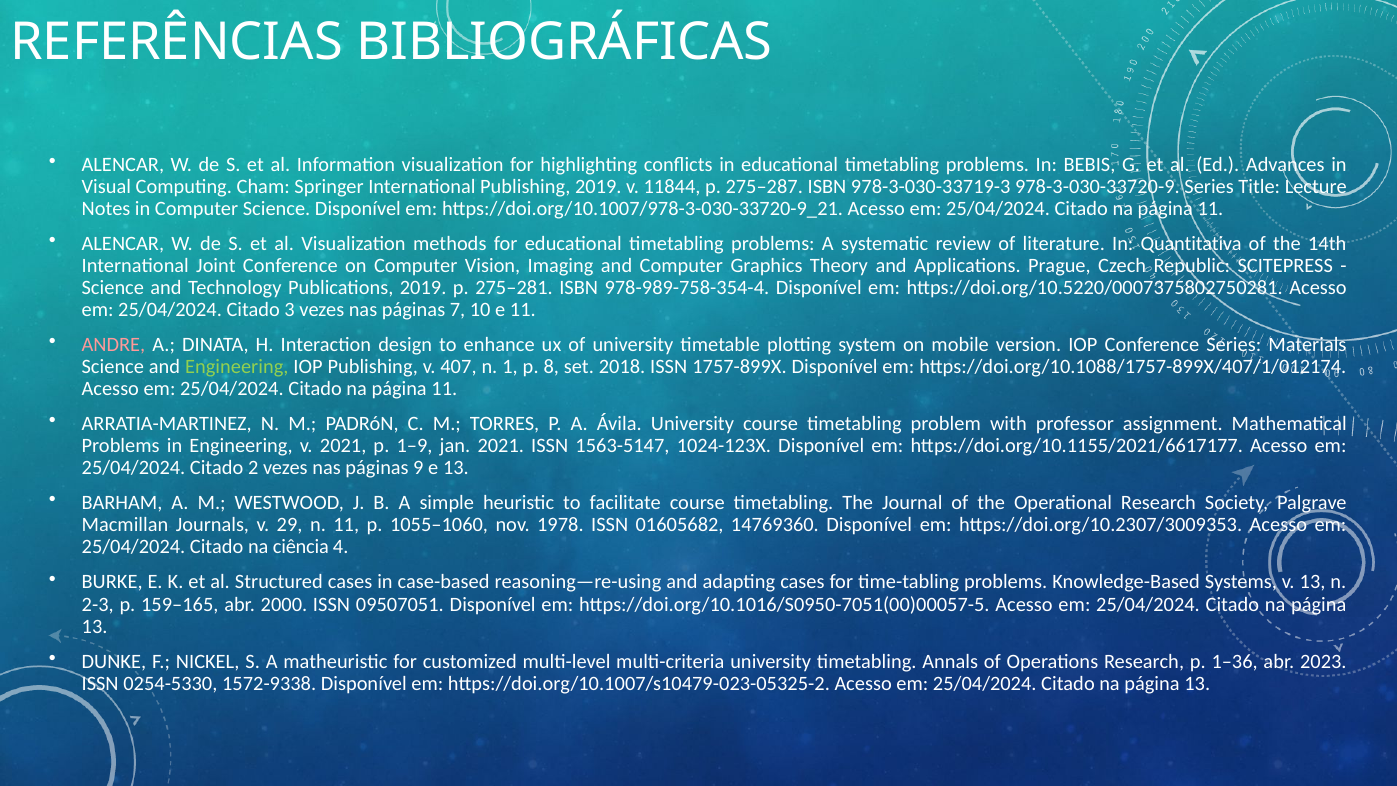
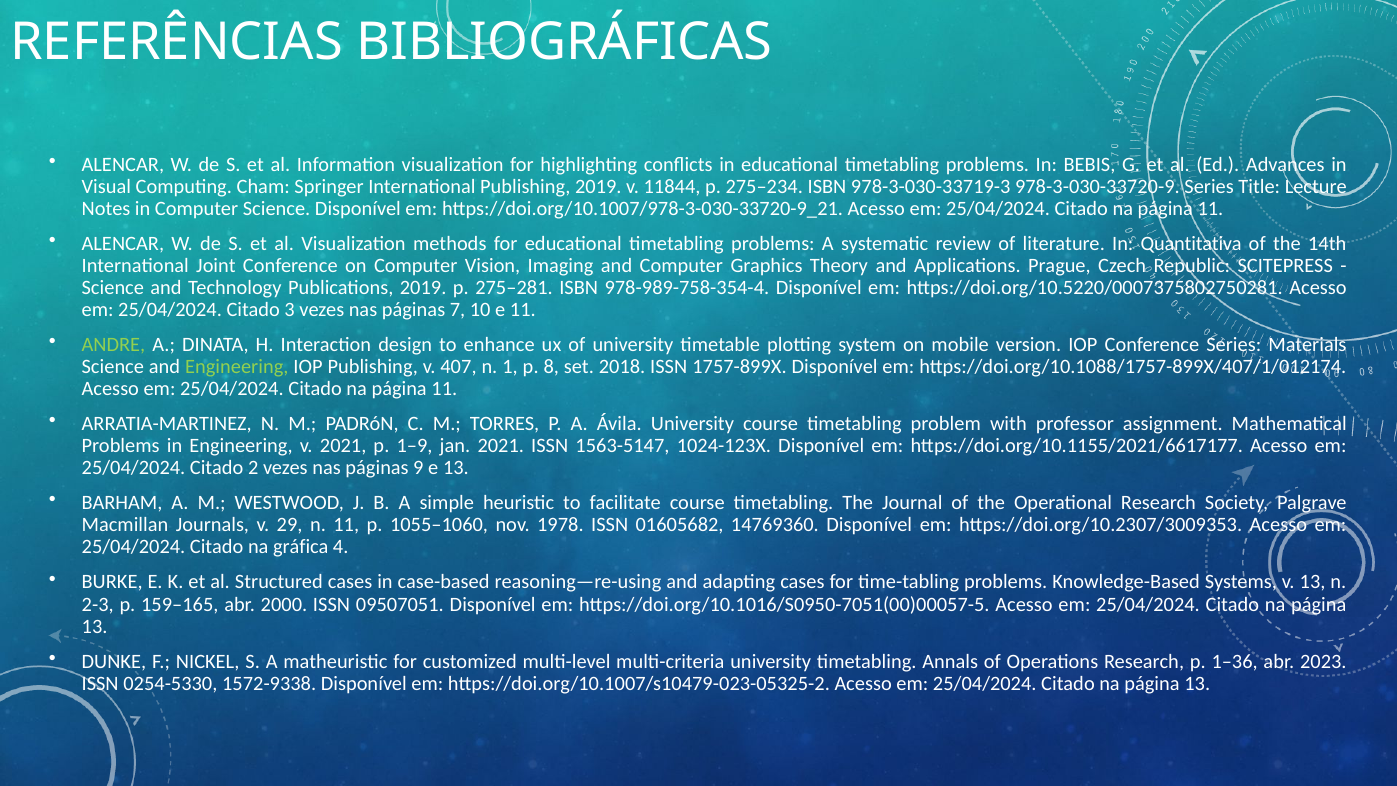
275–287: 275–287 -> 275–234 (764, 186)
ANDRE colour: pink -> light green (113, 345)
ciência: ciência -> gráfica (301, 547)
